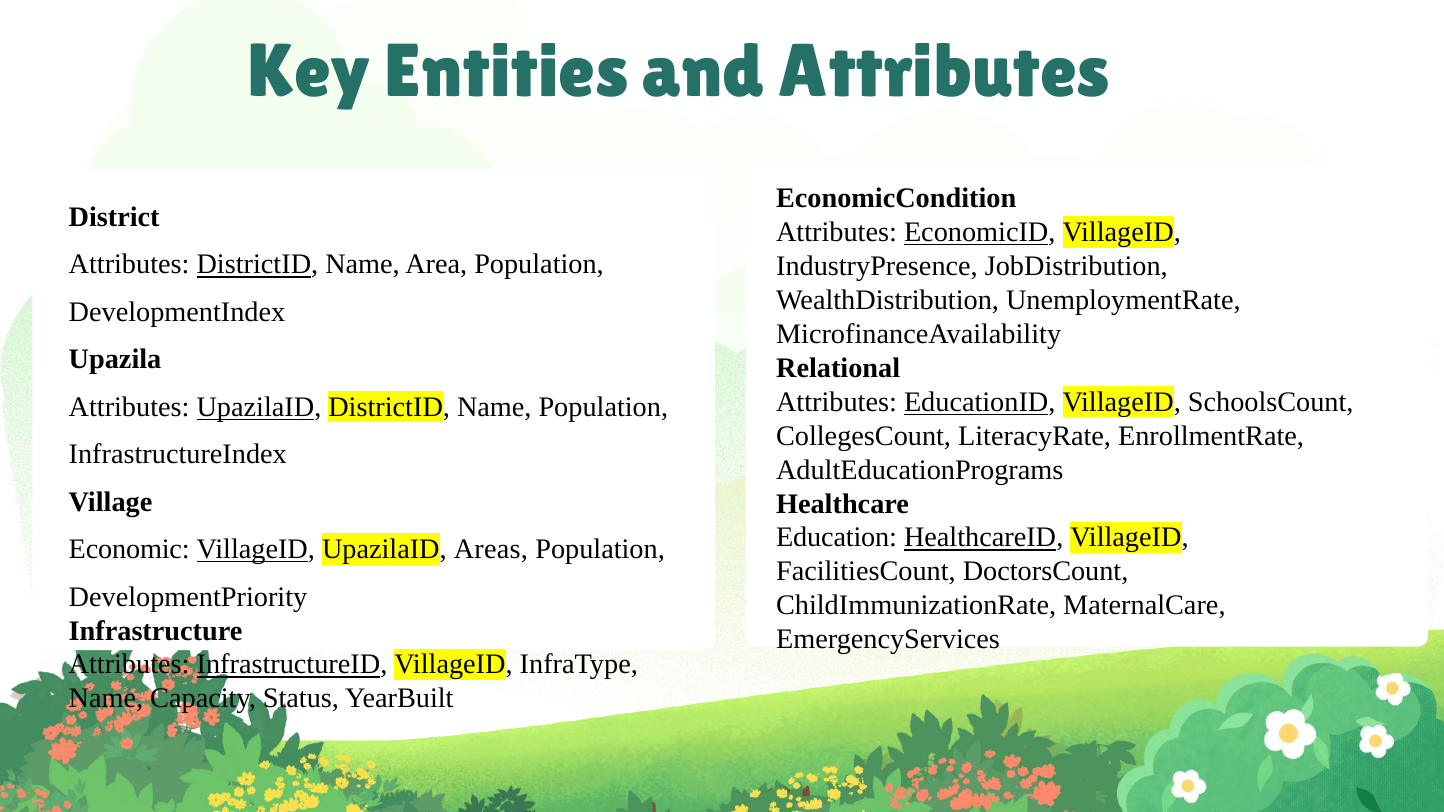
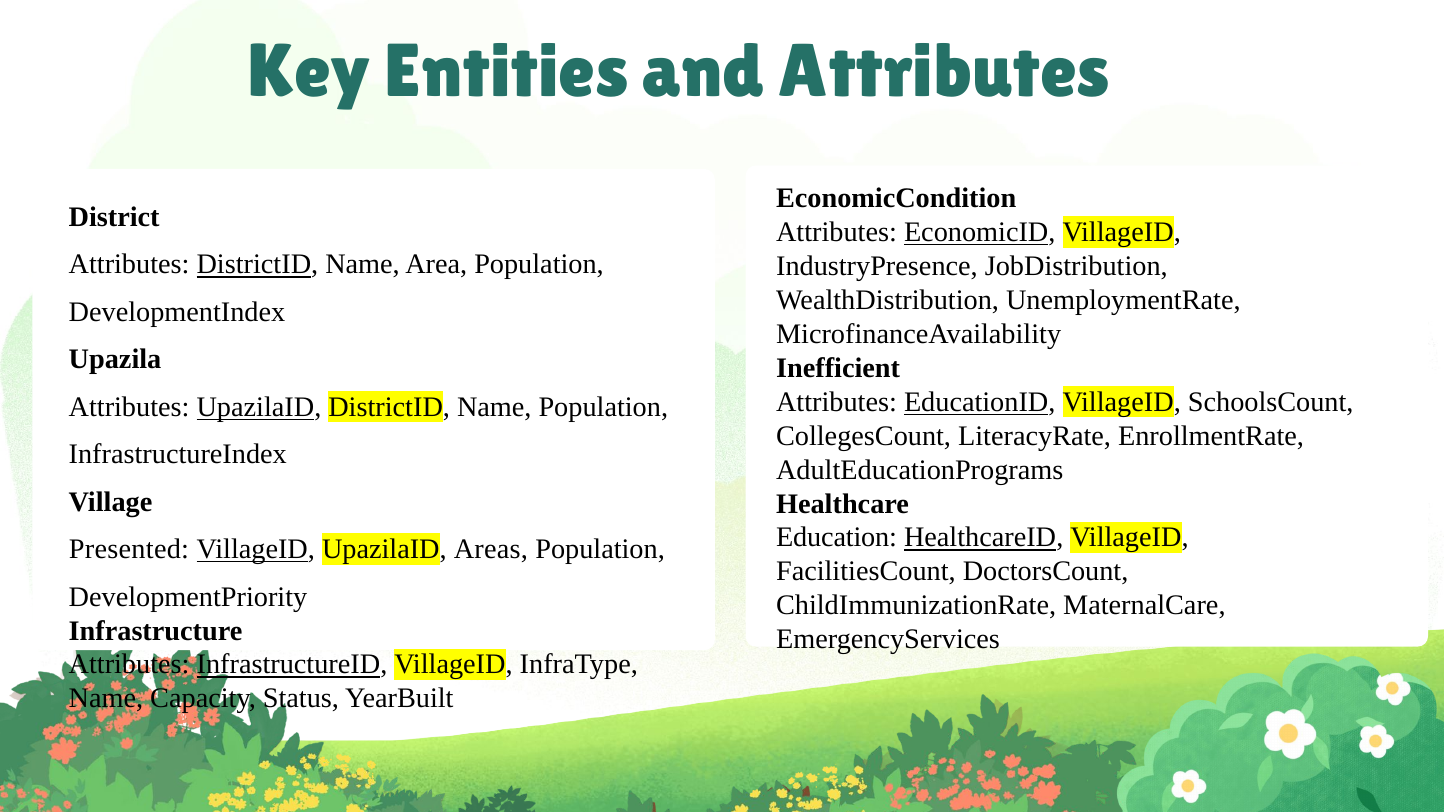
Relational: Relational -> Inefficient (838, 368)
Economic: Economic -> Presented (129, 549)
